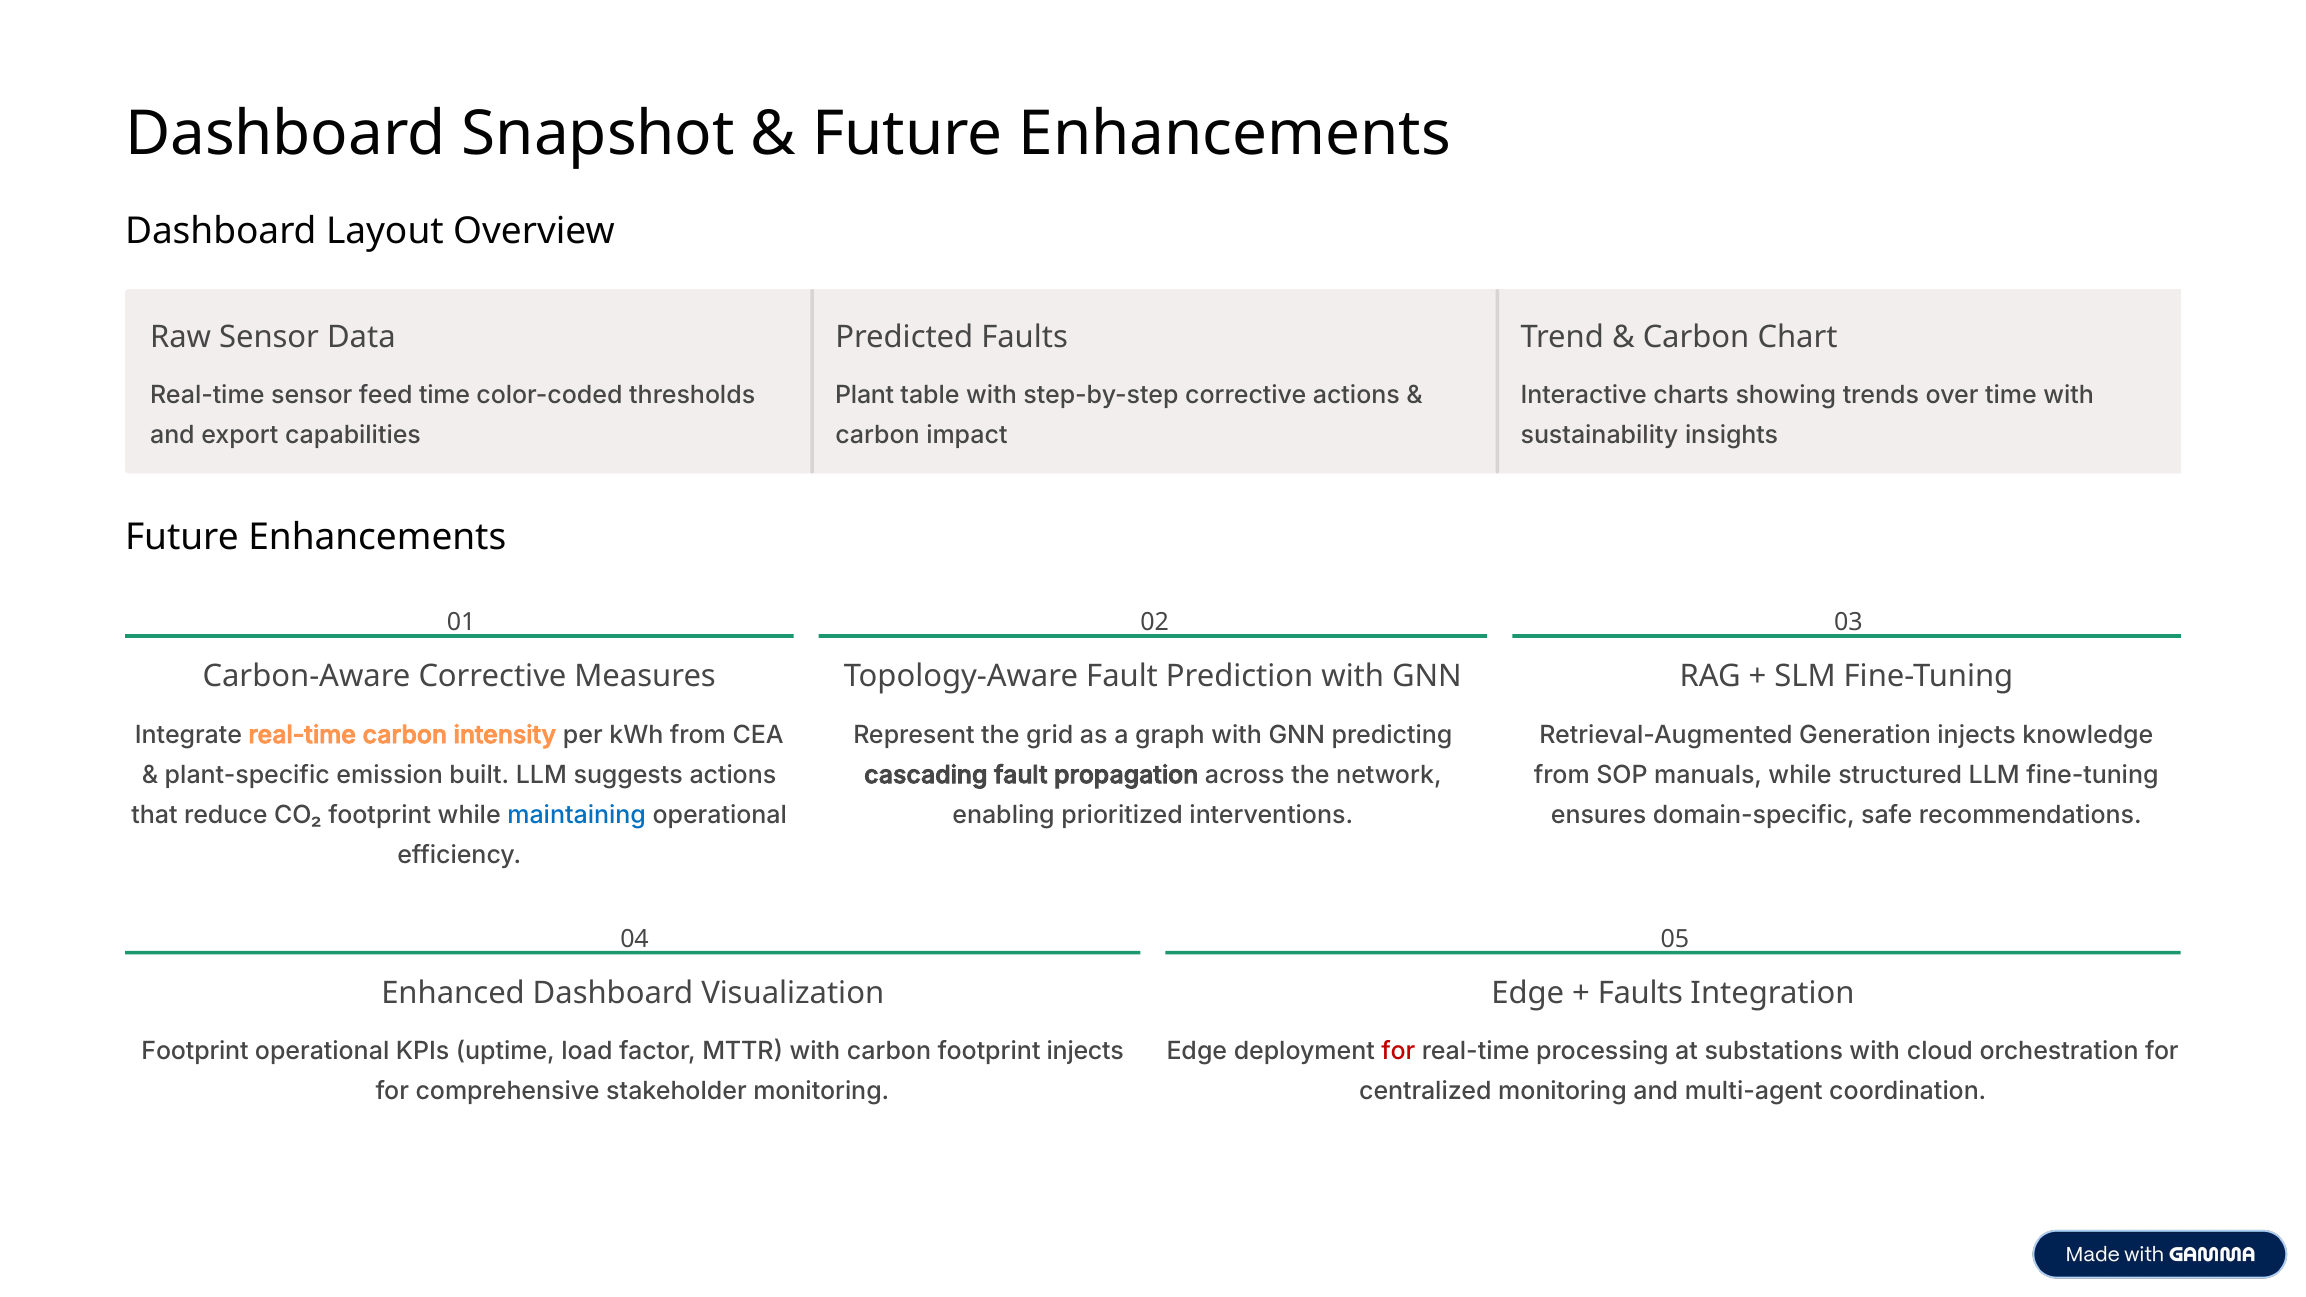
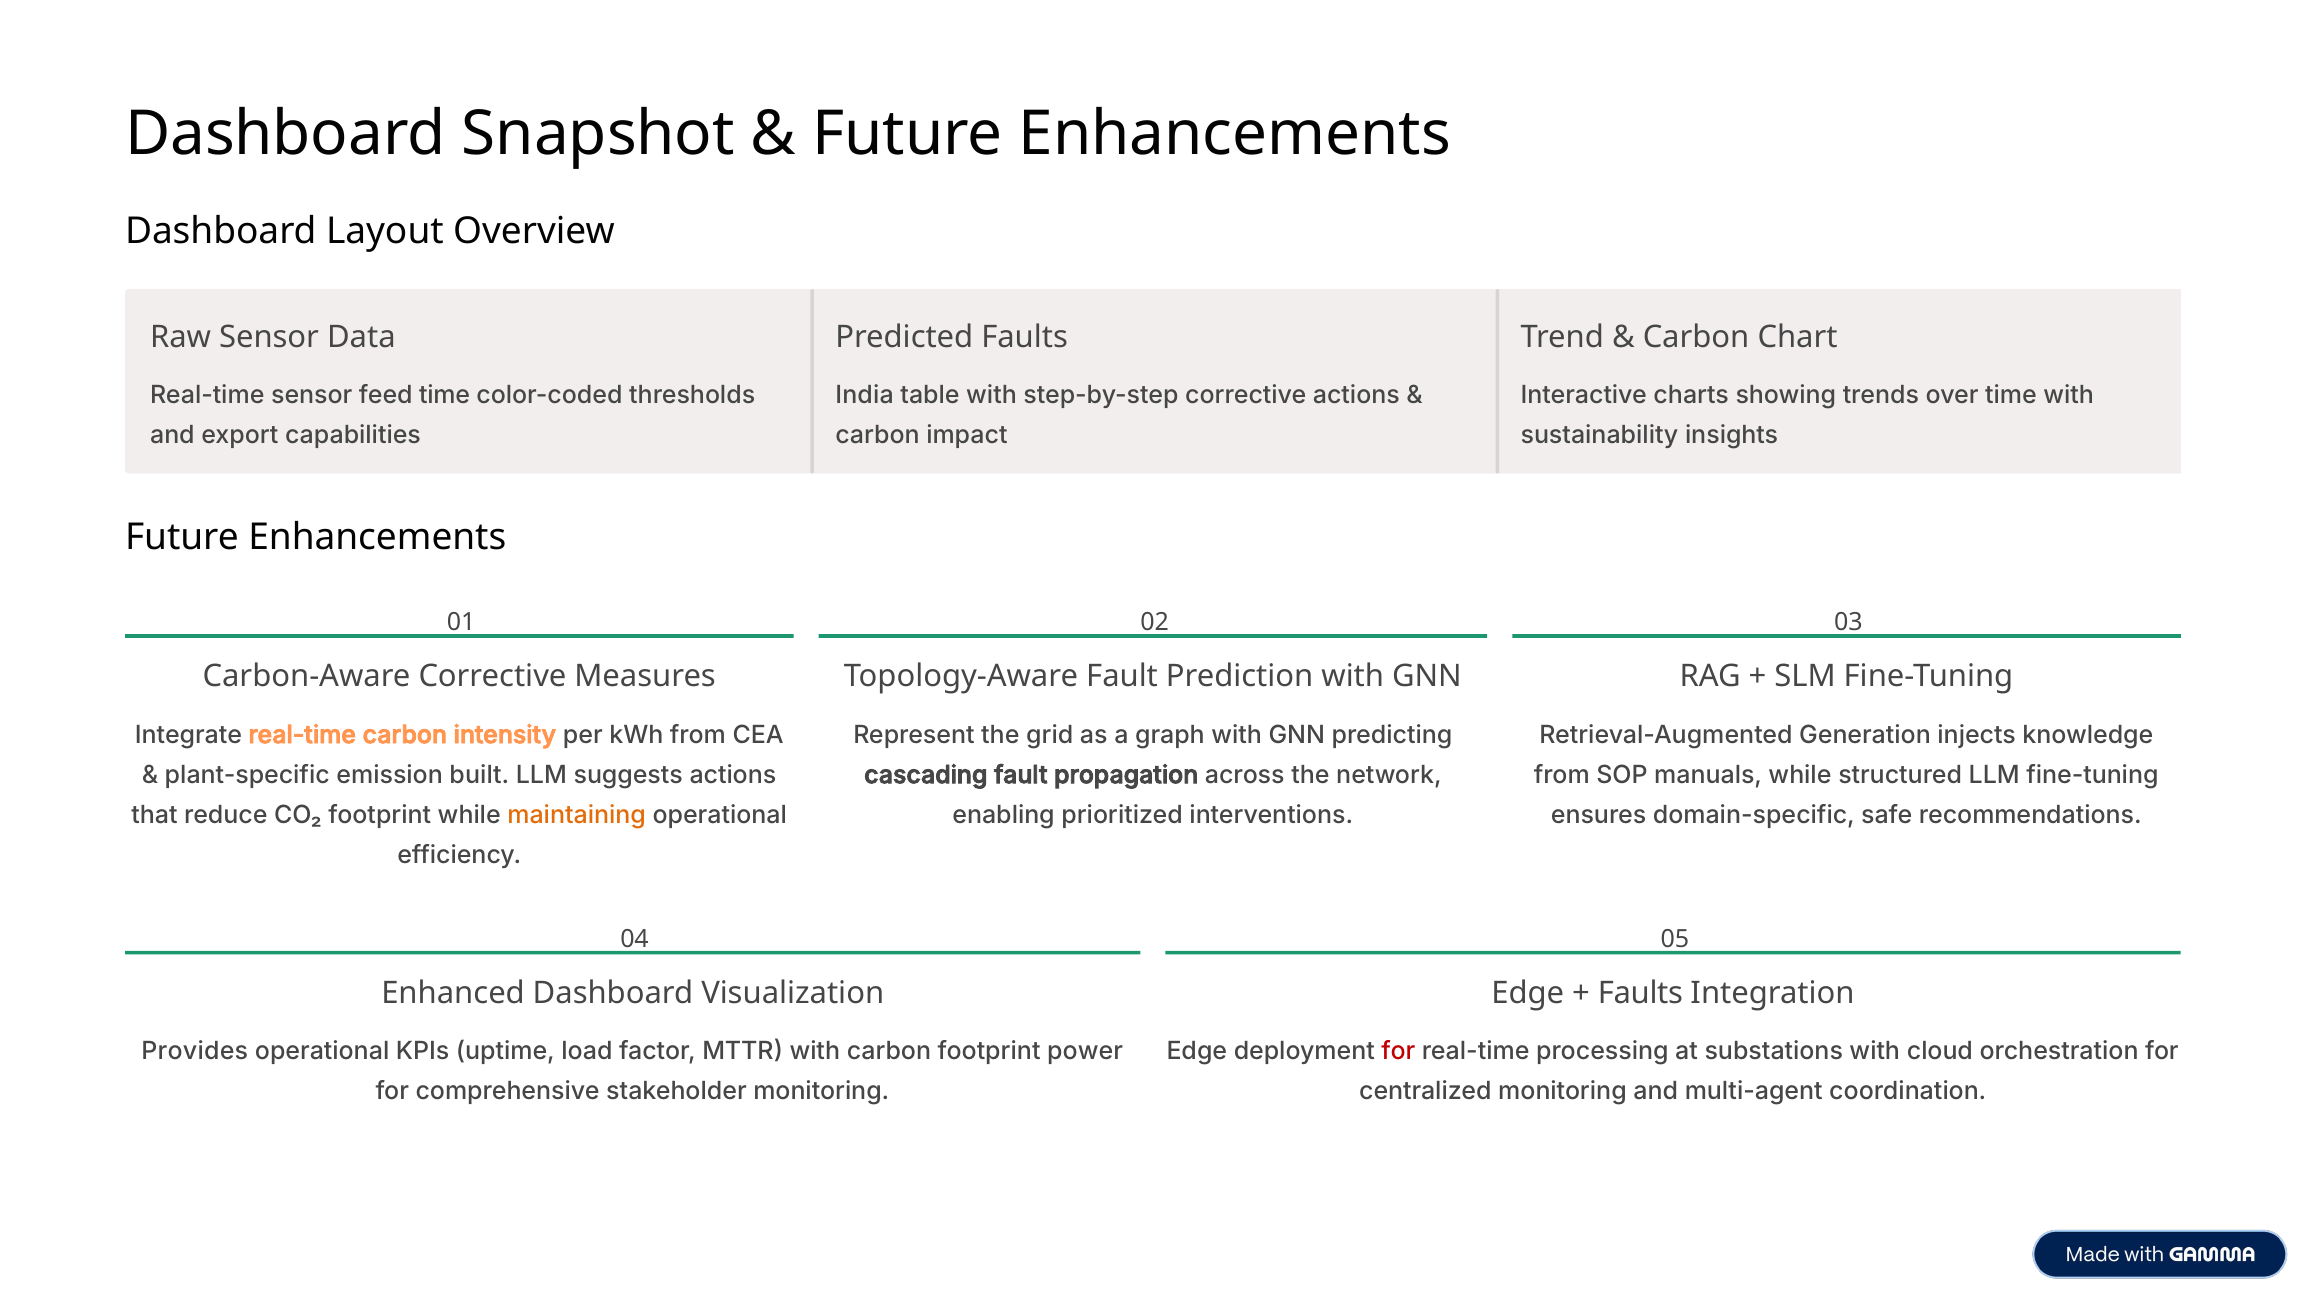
Plant: Plant -> India (865, 395)
maintaining colour: blue -> orange (577, 815)
Footprint: Footprint -> Provides (195, 1052)
footprint injects: injects -> power (1085, 1052)
